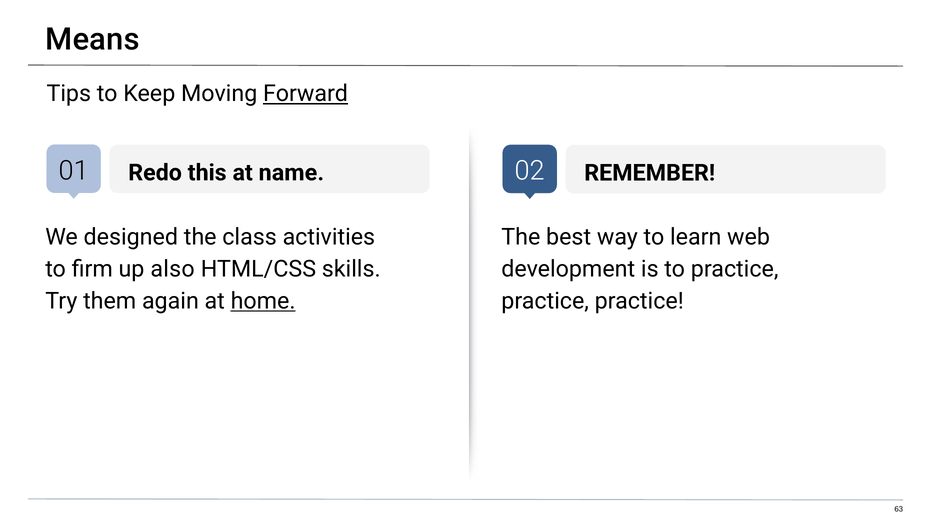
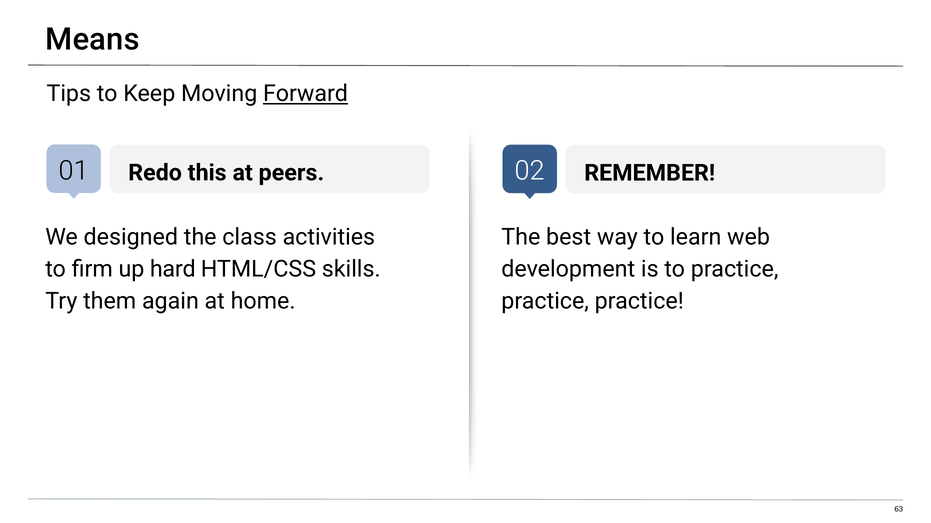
name: name -> peers (291, 173)
also: also -> hard (173, 269)
home underline: present -> none (263, 301)
